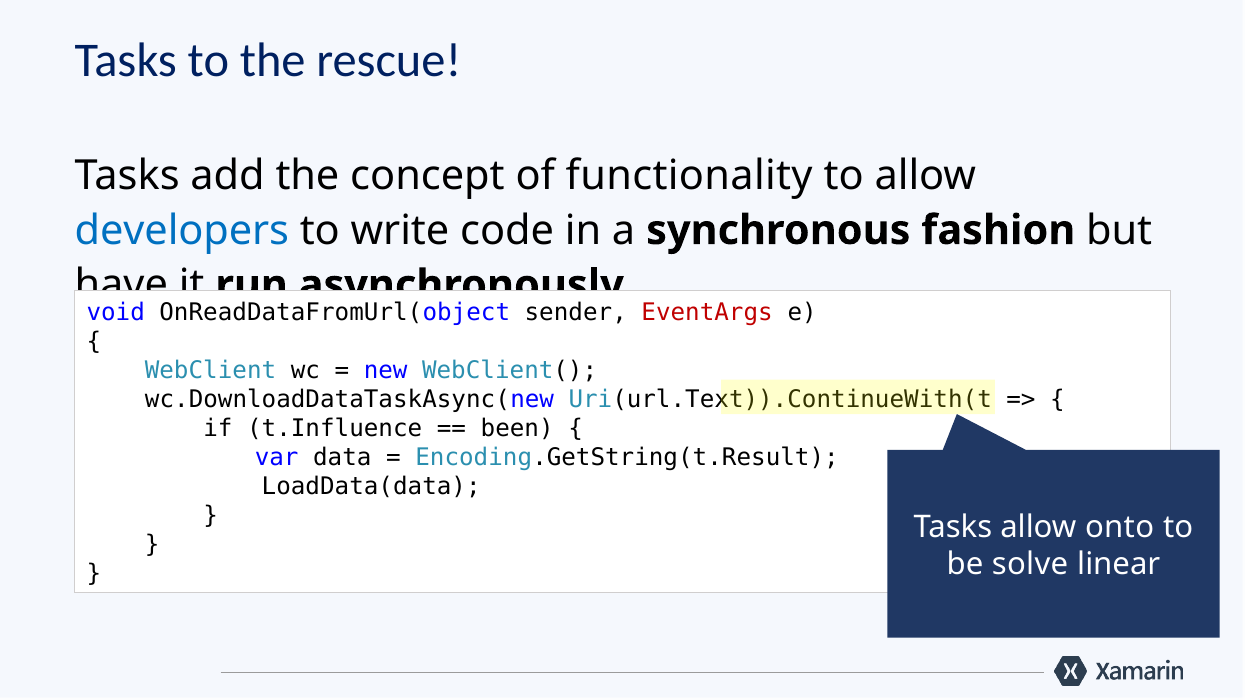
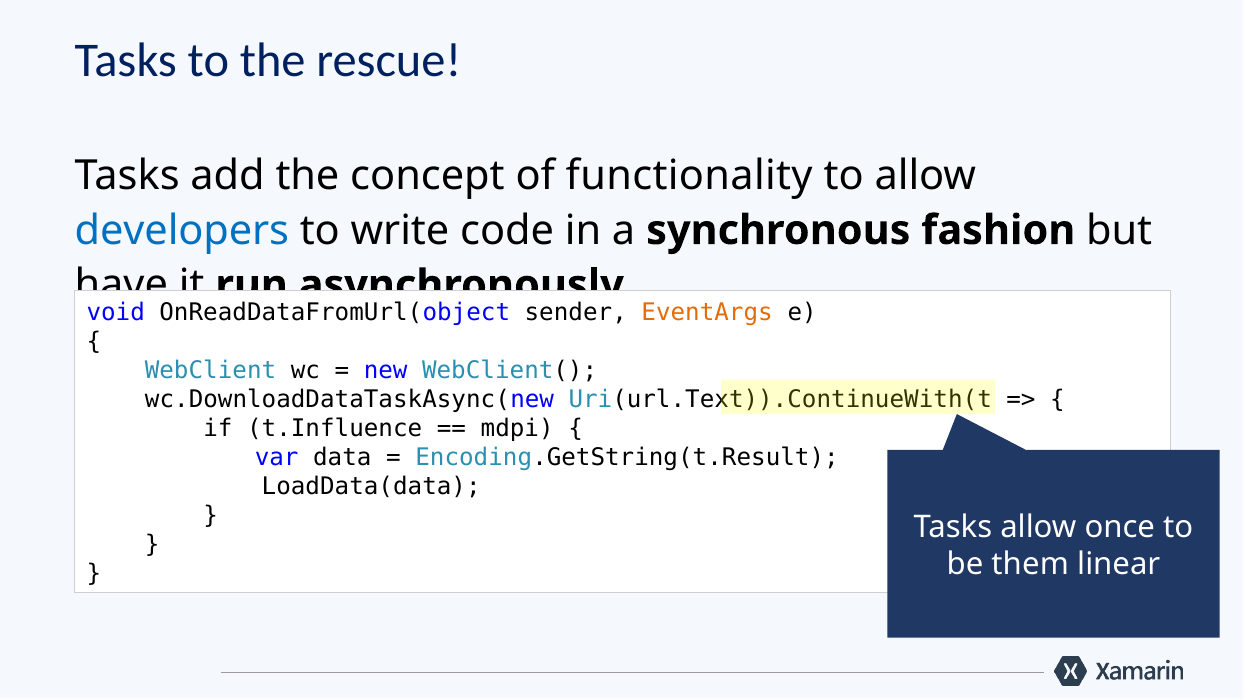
EventArgs colour: red -> orange (707, 313)
been: been -> mdpi (517, 429)
onto: onto -> once (1120, 528)
solve: solve -> them (1030, 565)
